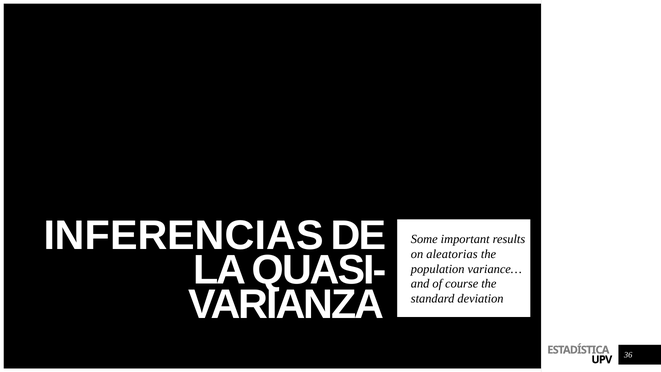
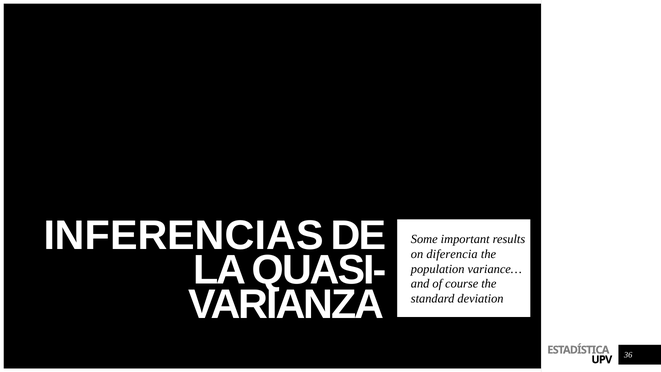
aleatorias: aleatorias -> diferencia (452, 254)
